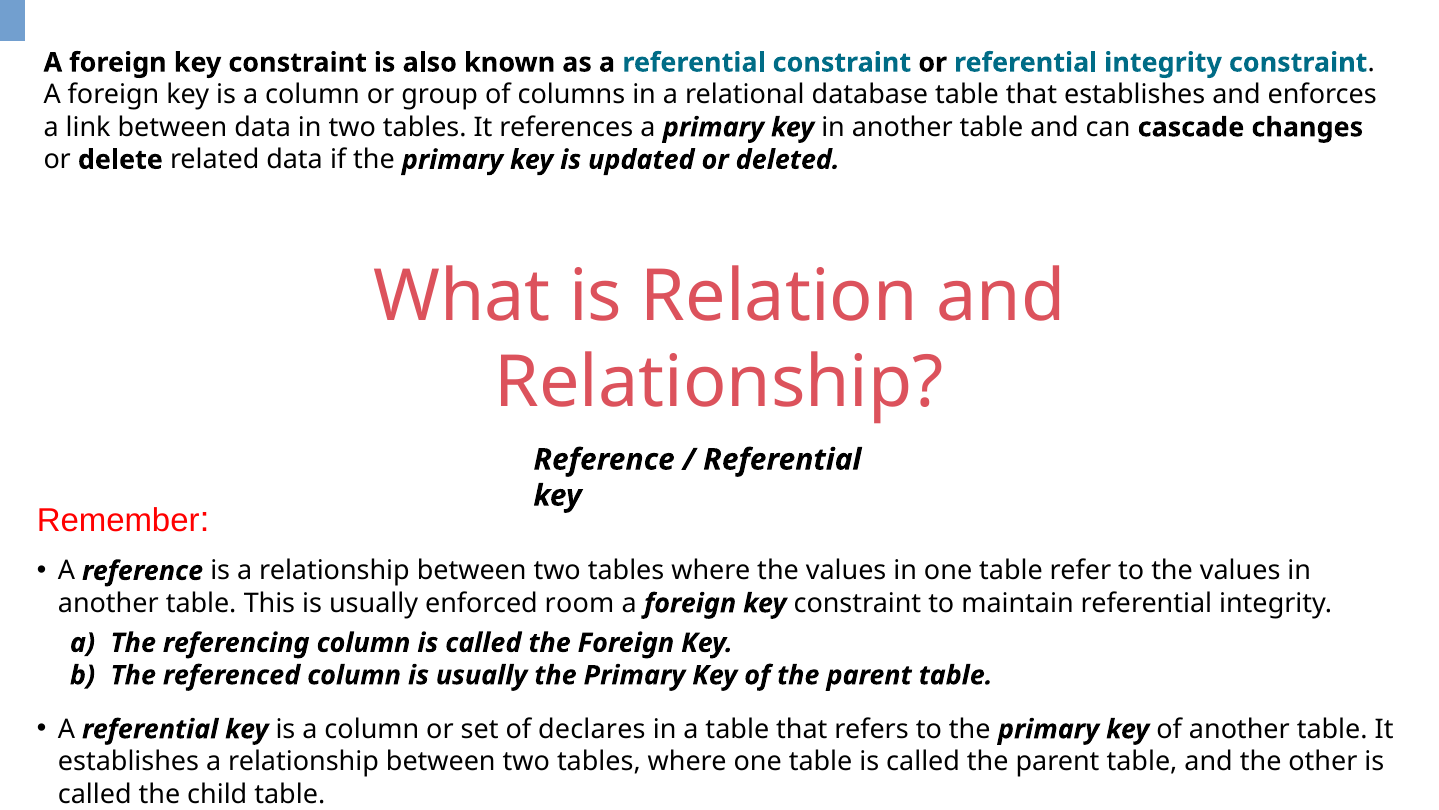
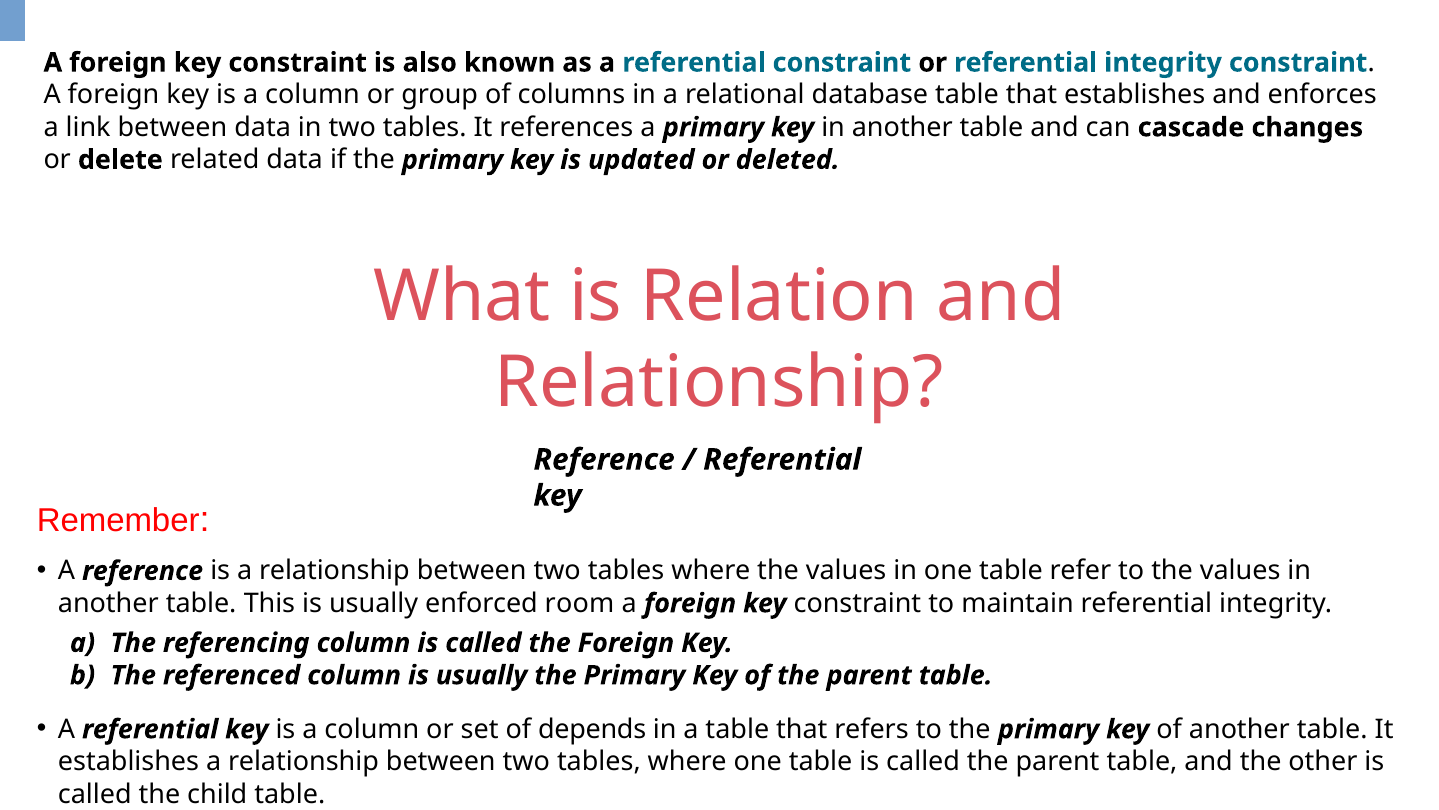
declares: declares -> depends (592, 729)
